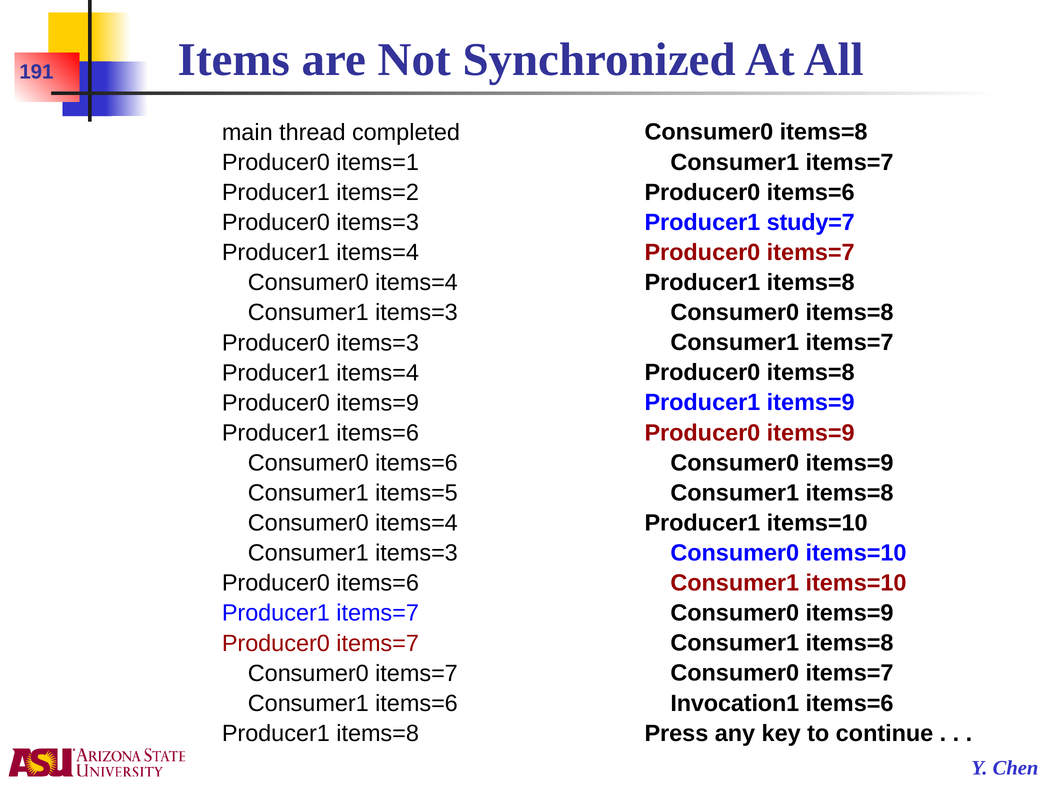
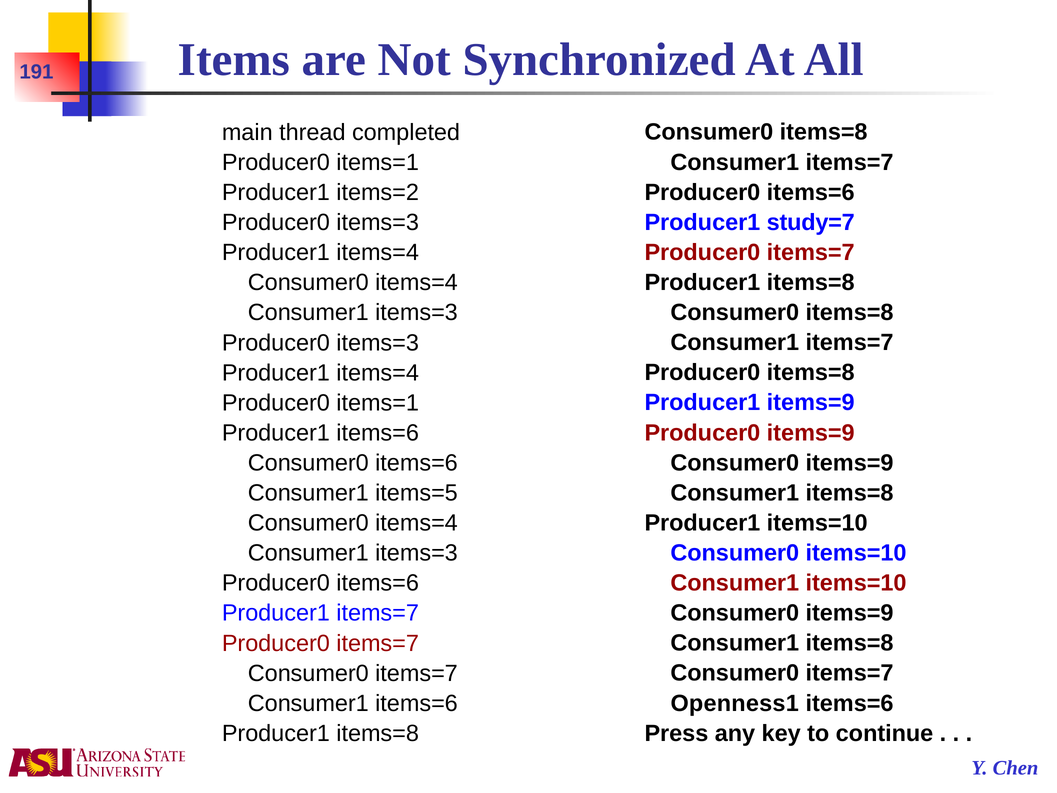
items=9: items=9 -> items=1 (378, 403)
Invocation1: Invocation1 -> Openness1 (735, 703)
